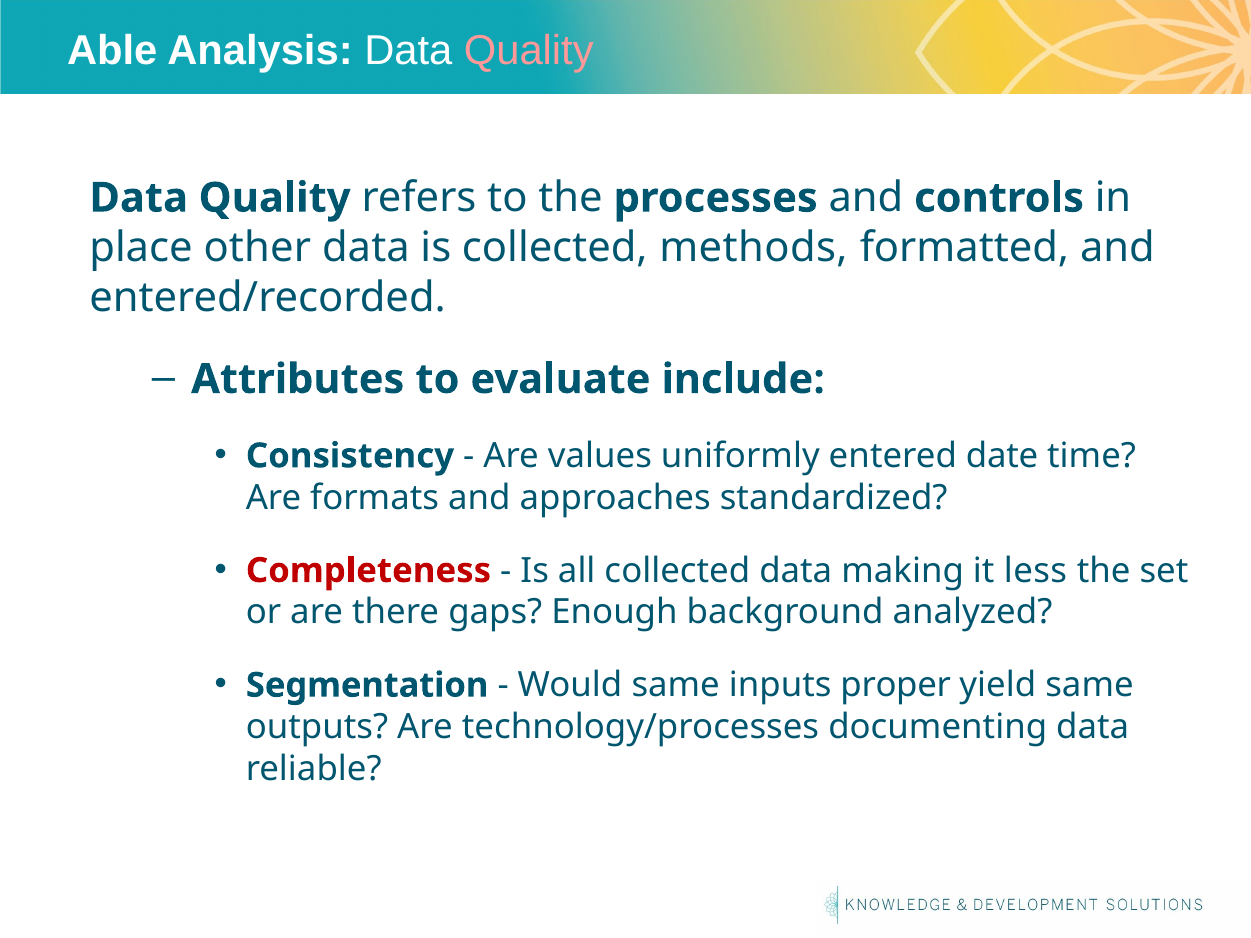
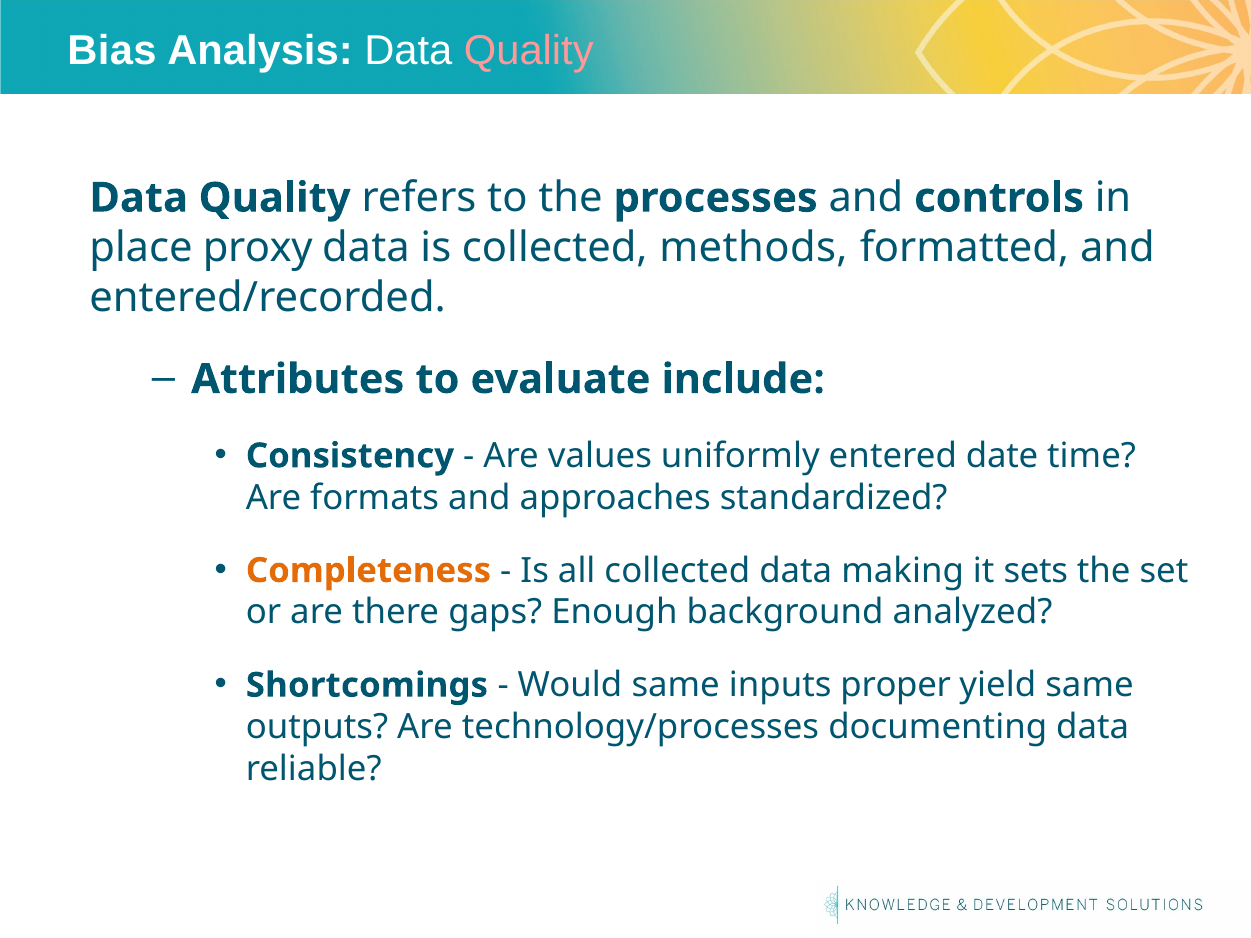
Able: Able -> Bias (112, 51)
other: other -> proxy (258, 248)
Completeness colour: red -> orange (368, 571)
less: less -> sets (1036, 571)
Segmentation: Segmentation -> Shortcomings (367, 685)
